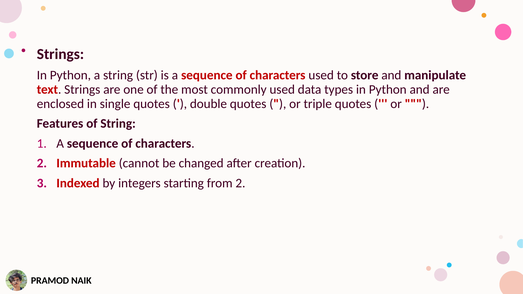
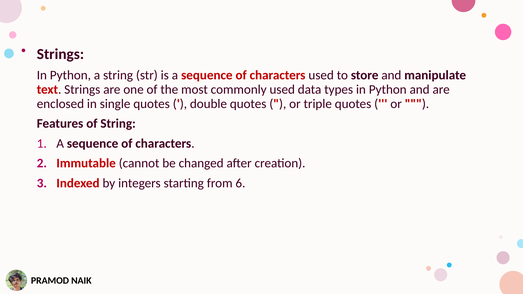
from 2: 2 -> 6 (240, 183)
